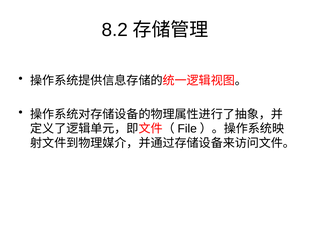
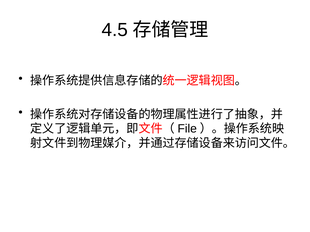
8.2: 8.2 -> 4.5 (115, 30)
